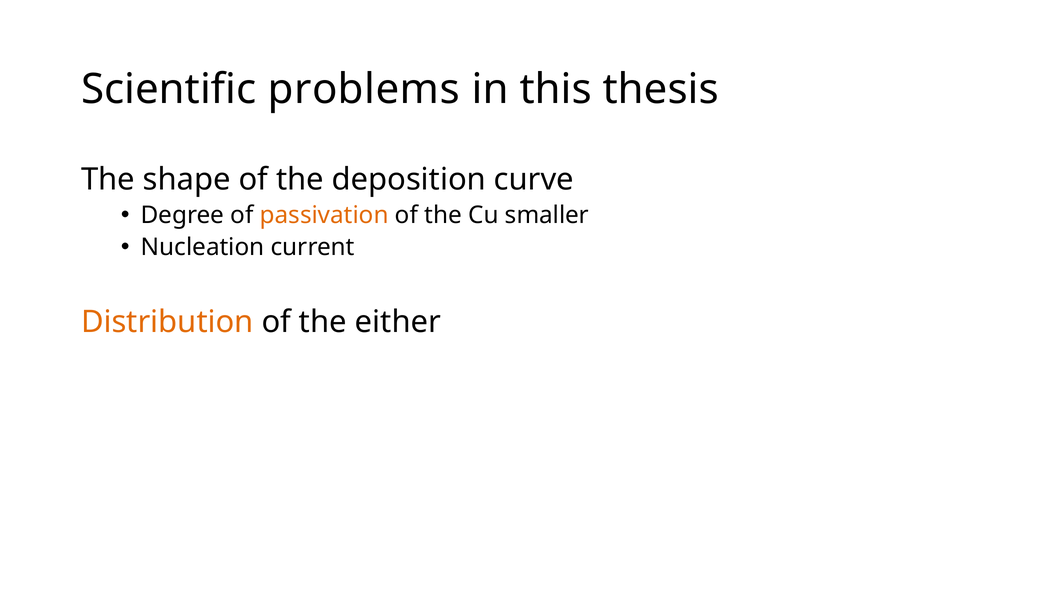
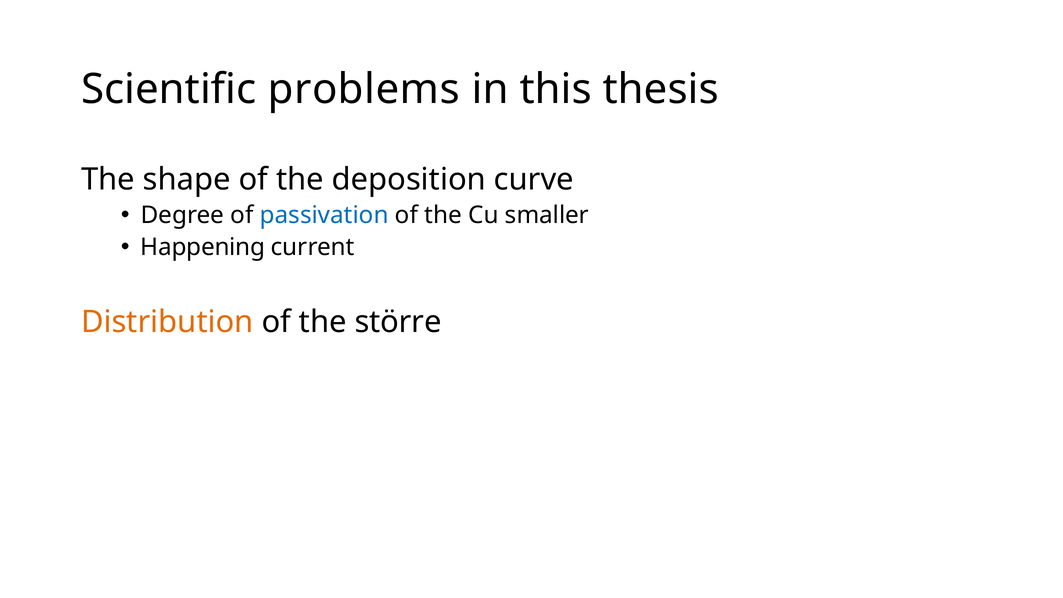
passivation colour: orange -> blue (324, 215)
Nucleation: Nucleation -> Happening (203, 247)
either: either -> större (398, 322)
